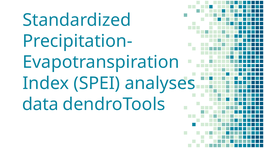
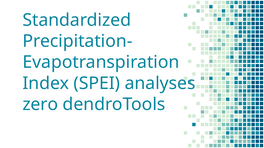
data: data -> zero (40, 105)
